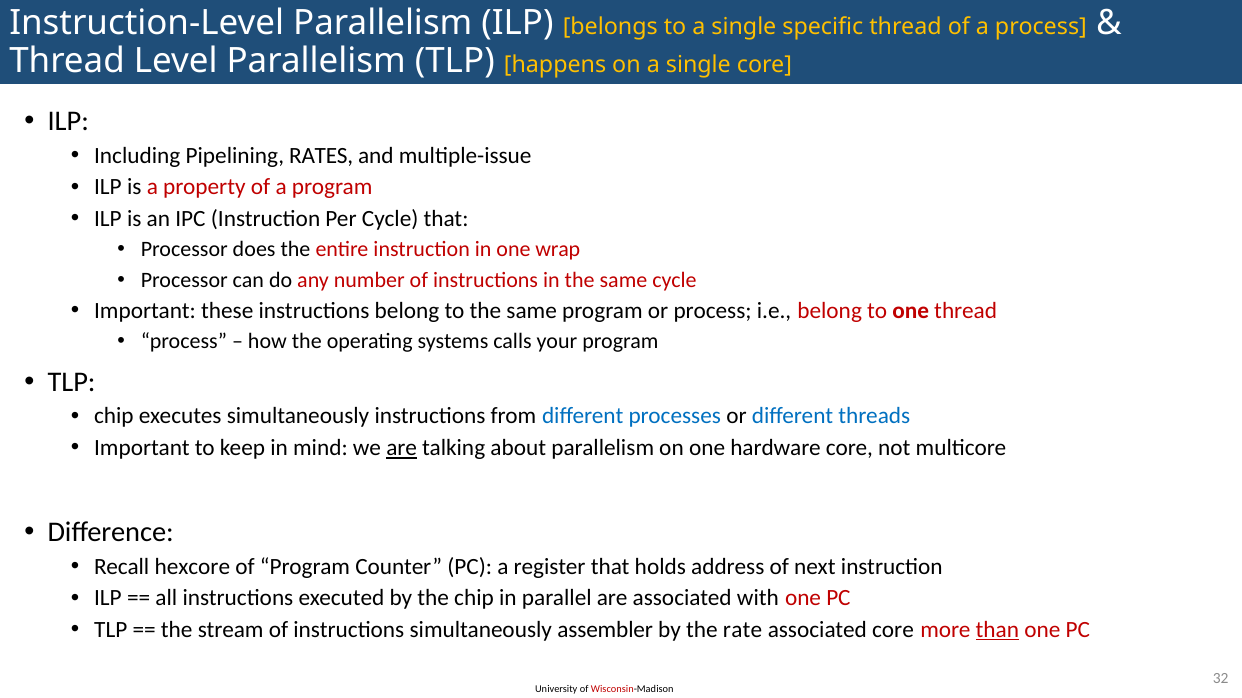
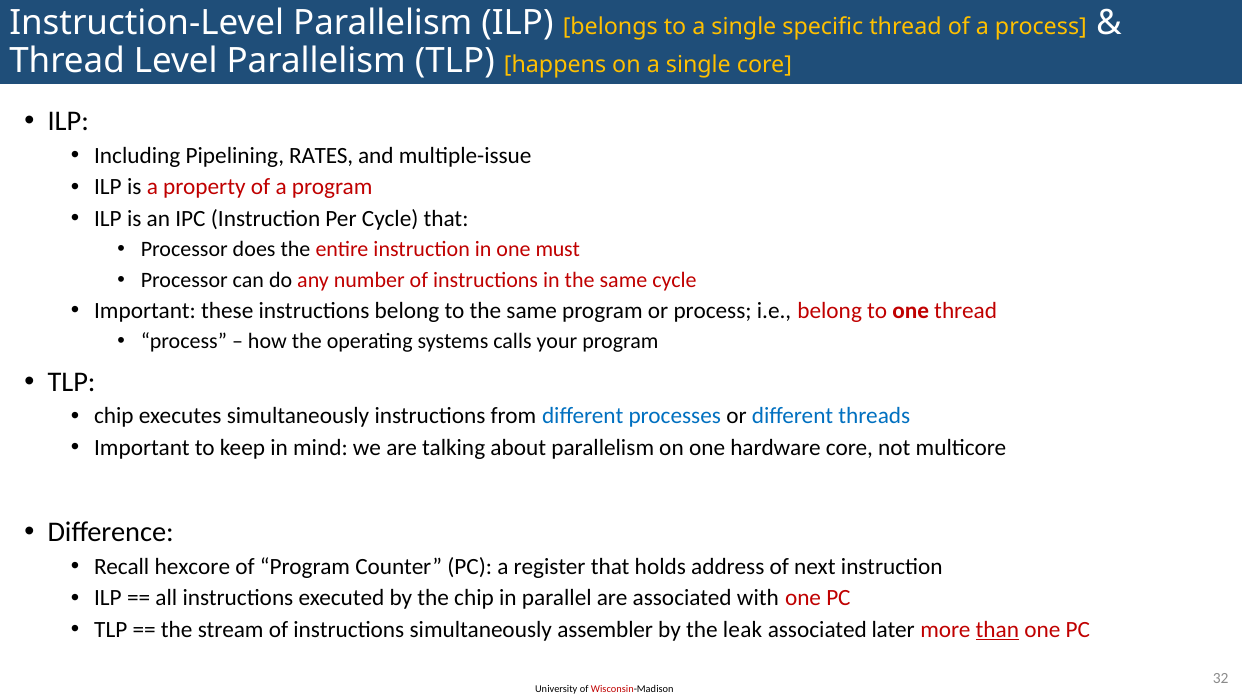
wrap: wrap -> must (558, 250)
are underline: present -> none (402, 448)
rate: rate -> leak (743, 630)
associated core: core -> later (893, 630)
